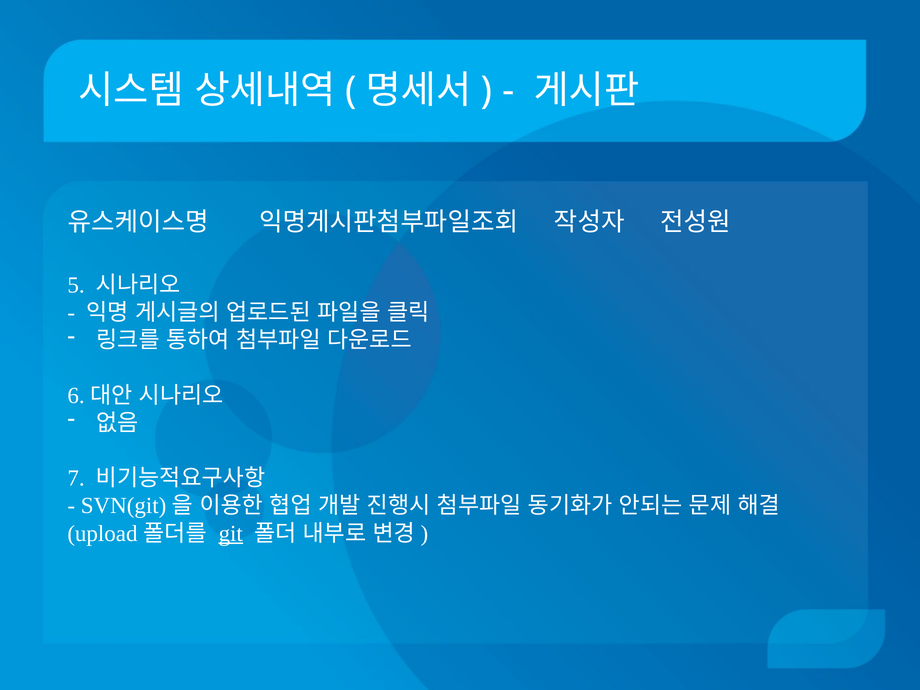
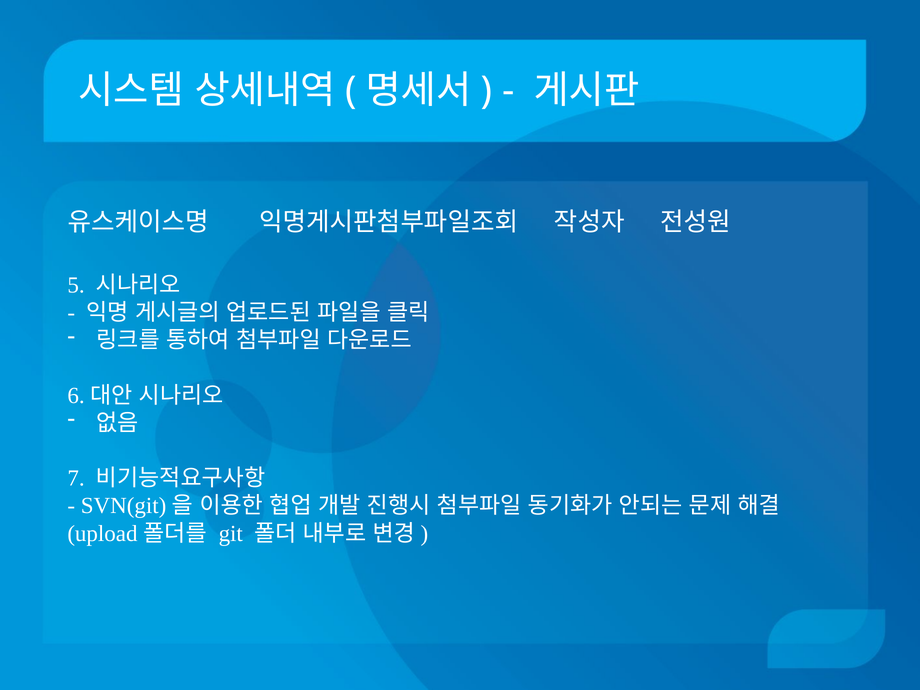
git underline: present -> none (231, 533)
